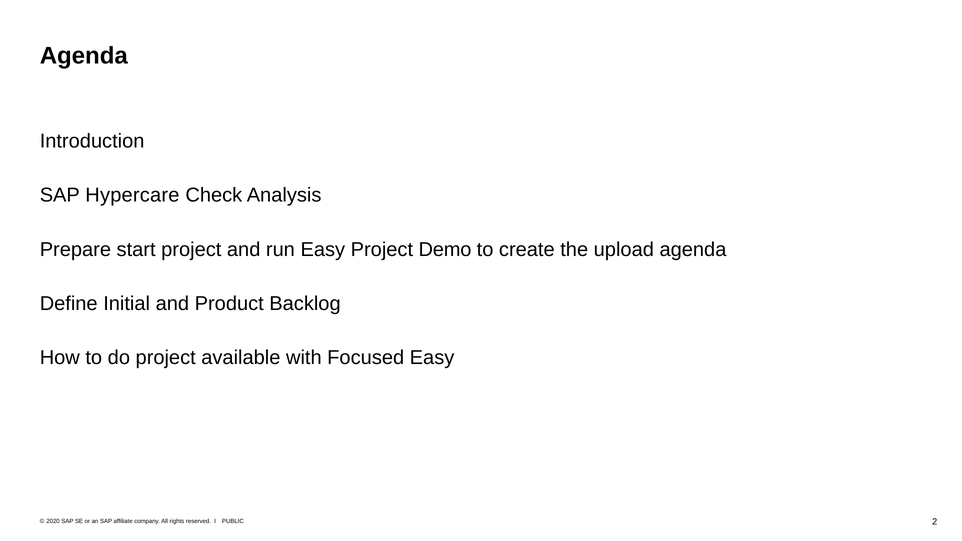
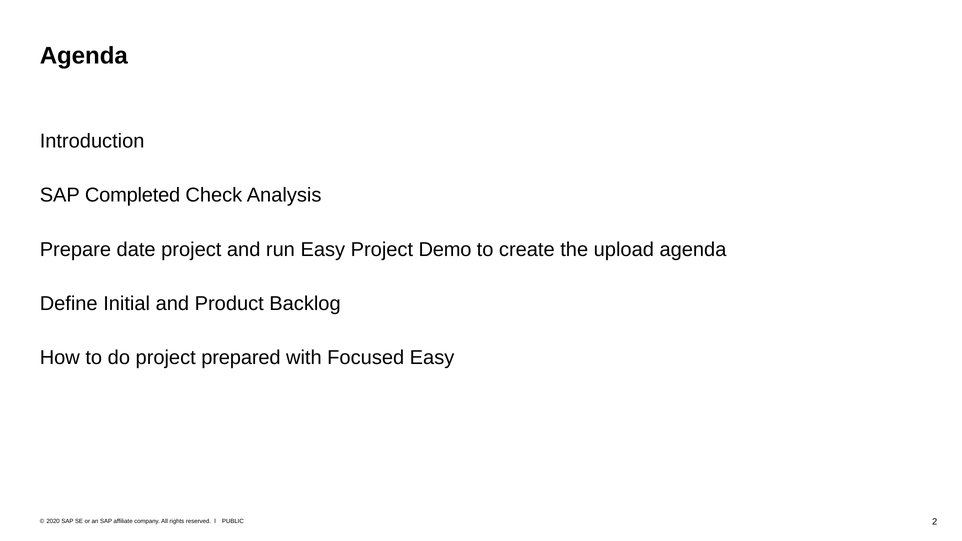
Hypercare: Hypercare -> Completed (133, 195)
start: start -> date (136, 249)
available: available -> prepared (241, 358)
